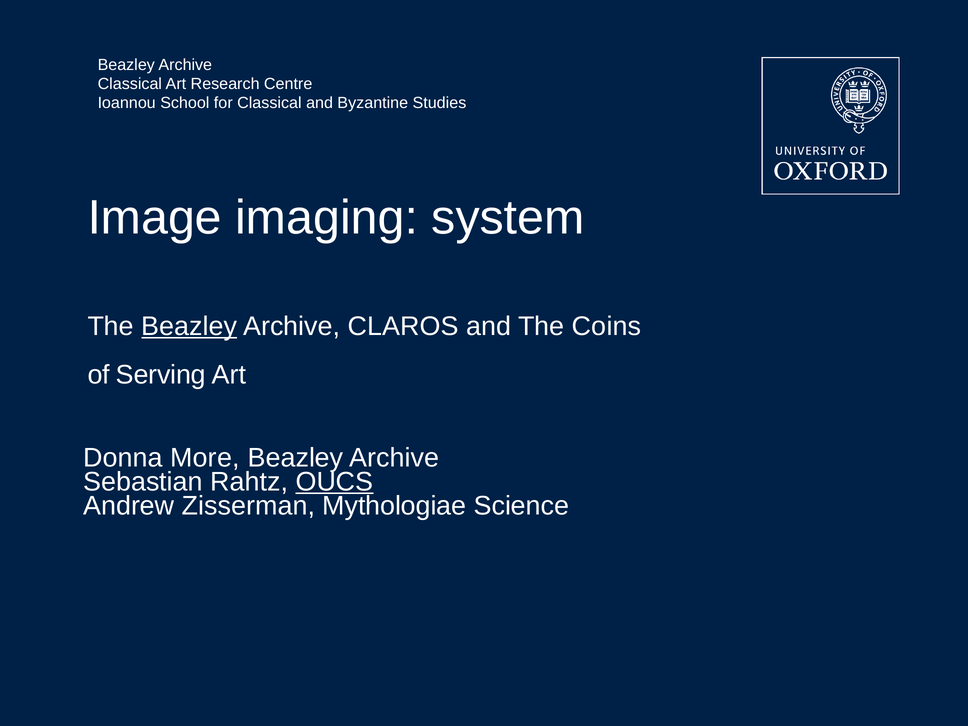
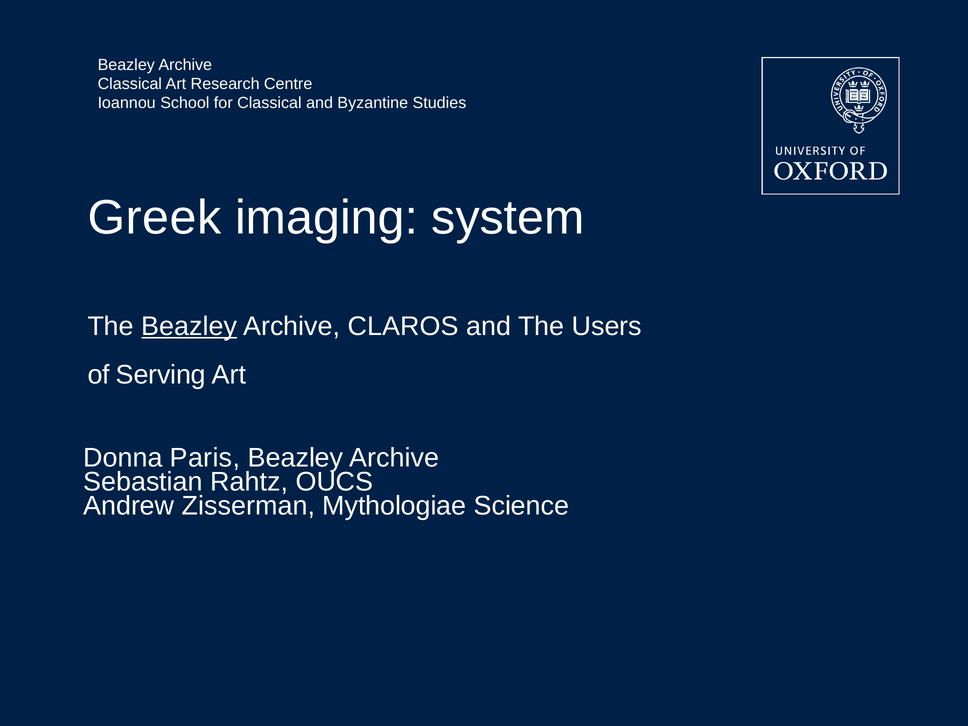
Image: Image -> Greek (154, 218)
Coins: Coins -> Users (607, 326)
More: More -> Paris (205, 458)
OUCS underline: present -> none (334, 482)
